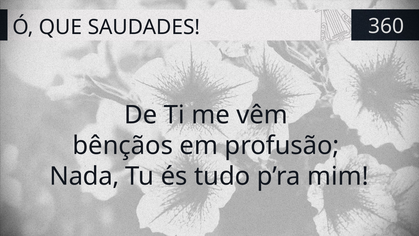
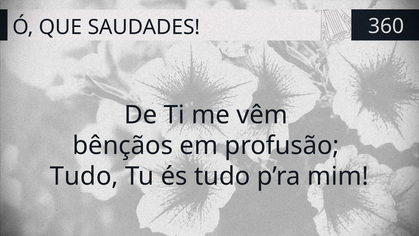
Nada: Nada -> Tudo (84, 176)
